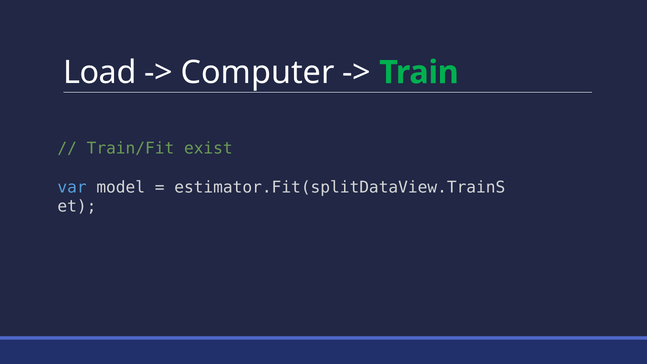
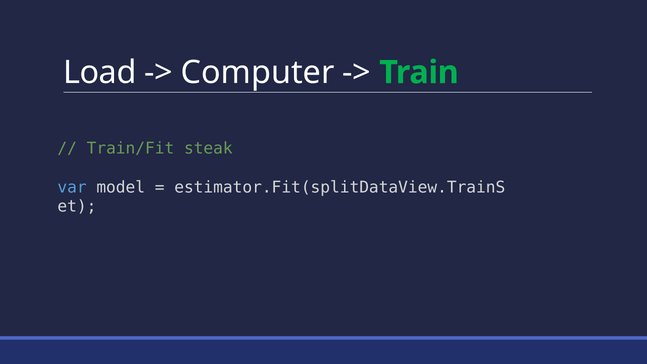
exist: exist -> steak (208, 148)
